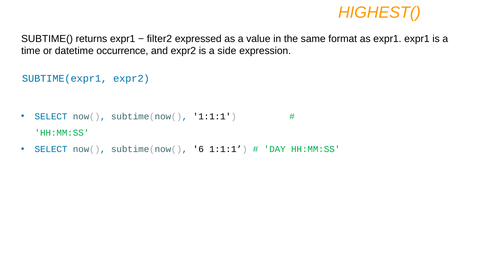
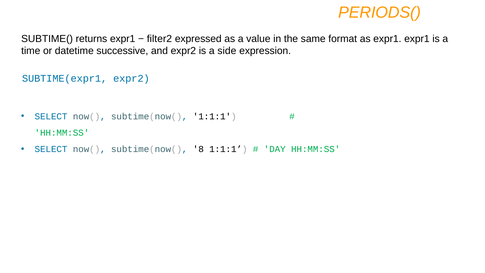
HIGHEST(: HIGHEST( -> PERIODS( (379, 13)
occurrence: occurrence -> successive (122, 51)
6: 6 -> 8 (198, 149)
